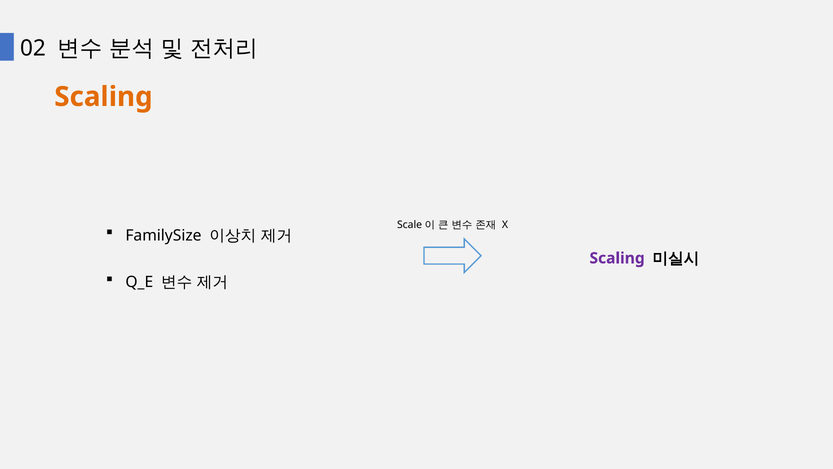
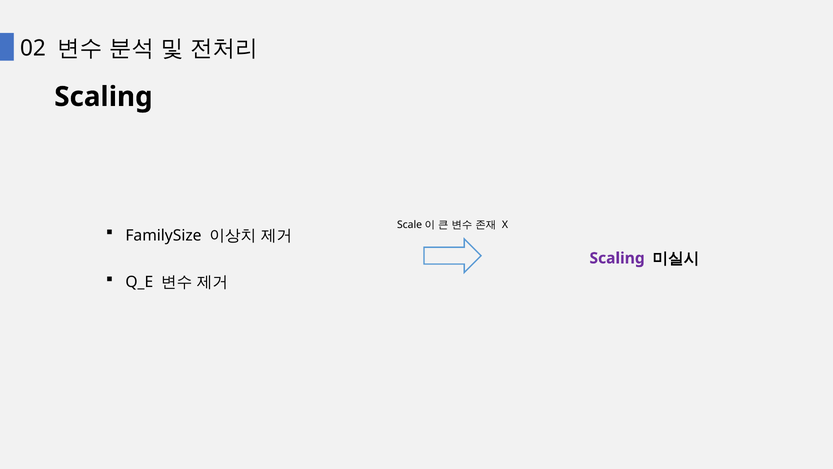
Scaling colour: orange -> black (103, 97)
